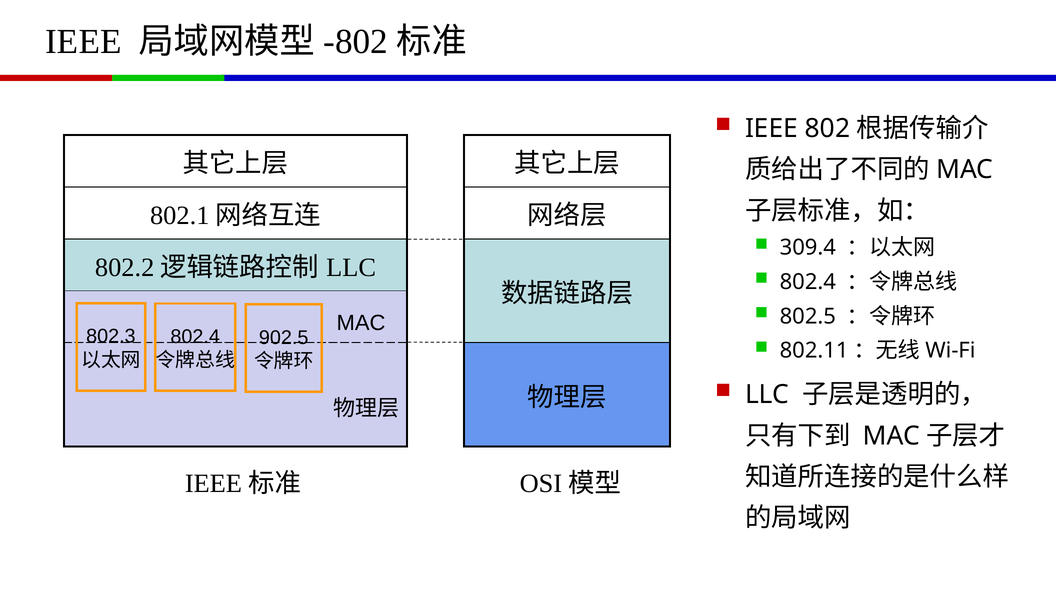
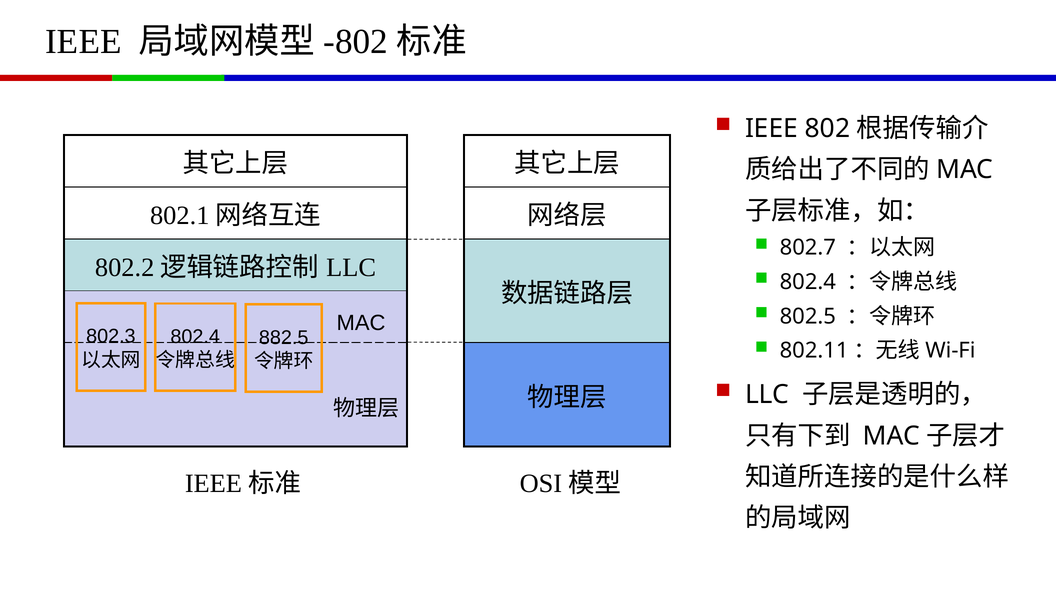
309.4: 309.4 -> 802.7 (808, 248)
902.5: 902.5 -> 882.5 (284, 338)
